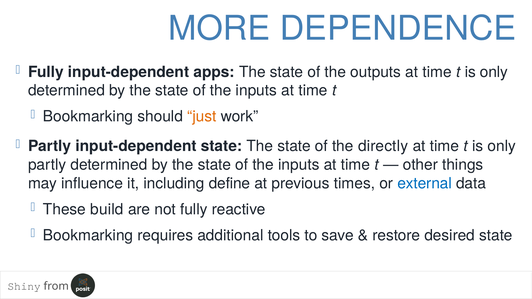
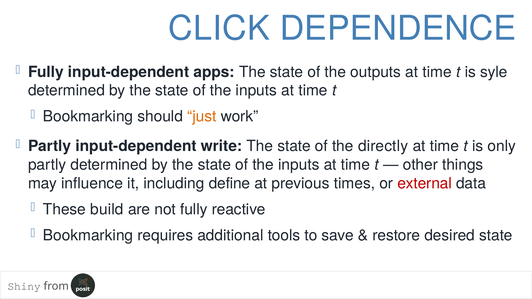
MORE: MORE -> CLICK (219, 29)
only: only -> syle (494, 72)
input-dependent state: state -> write (222, 146)
external colour: blue -> red (425, 183)
